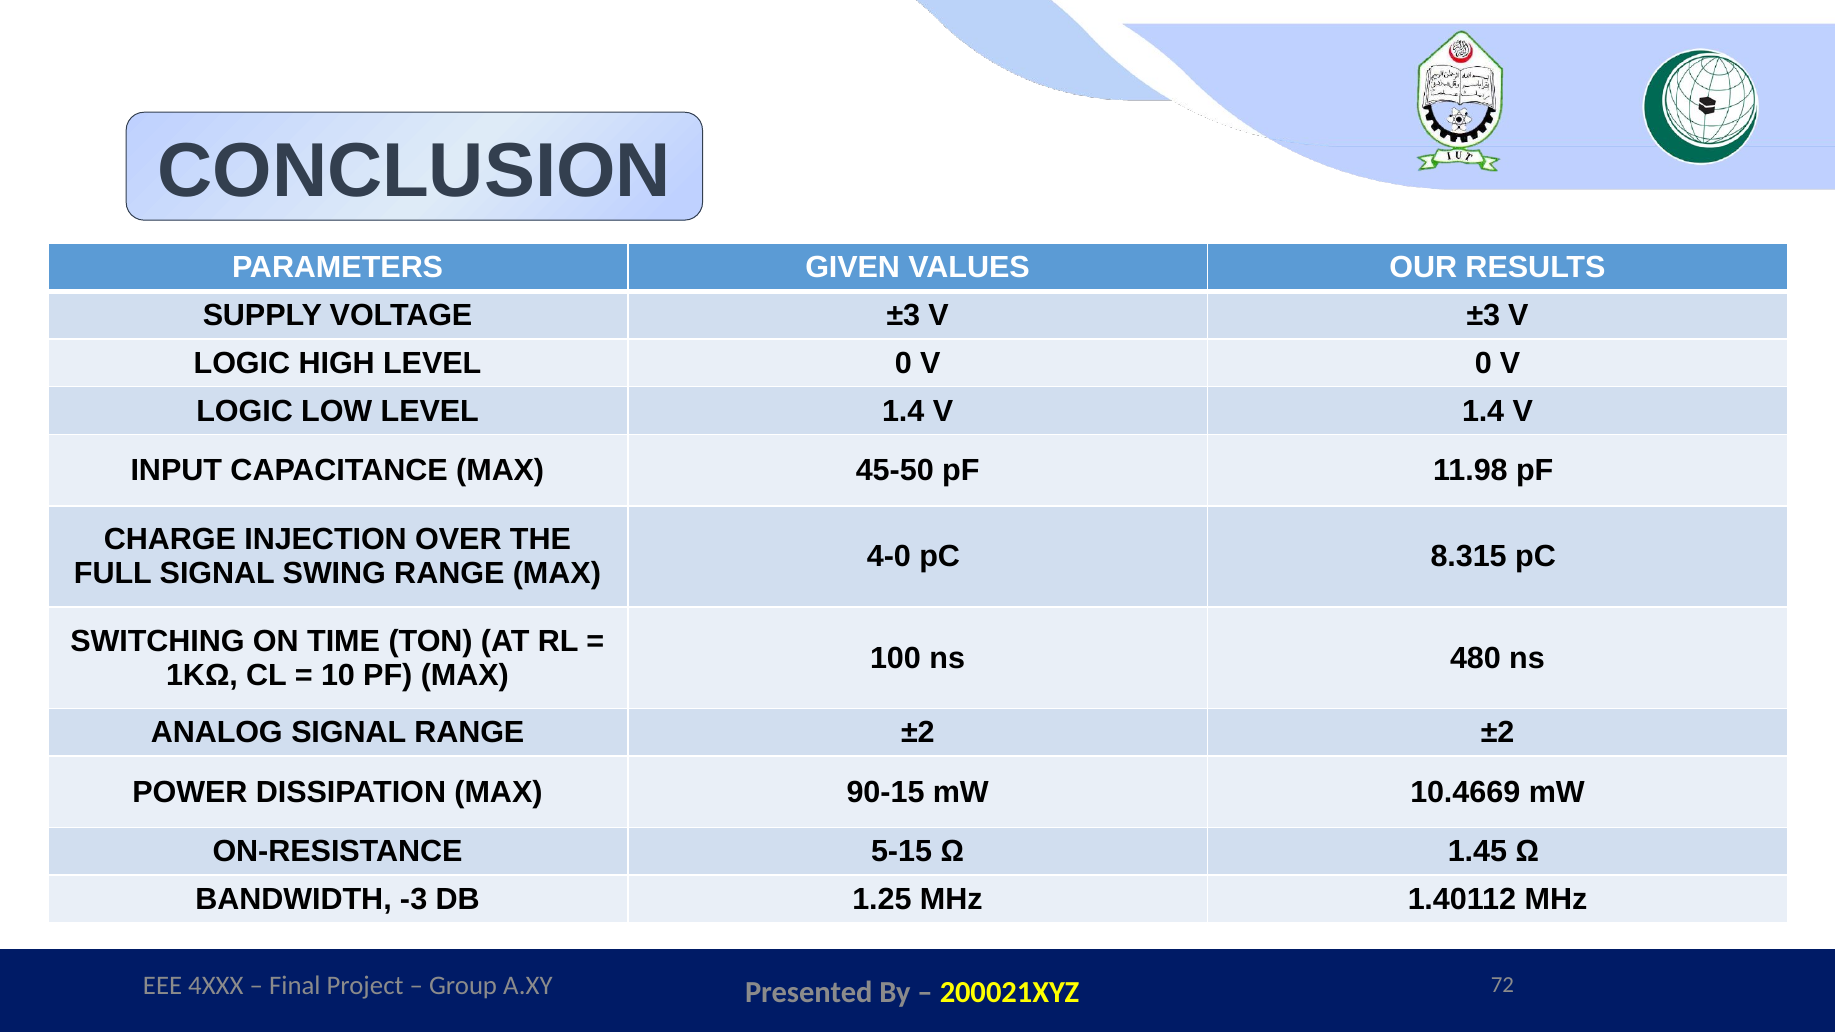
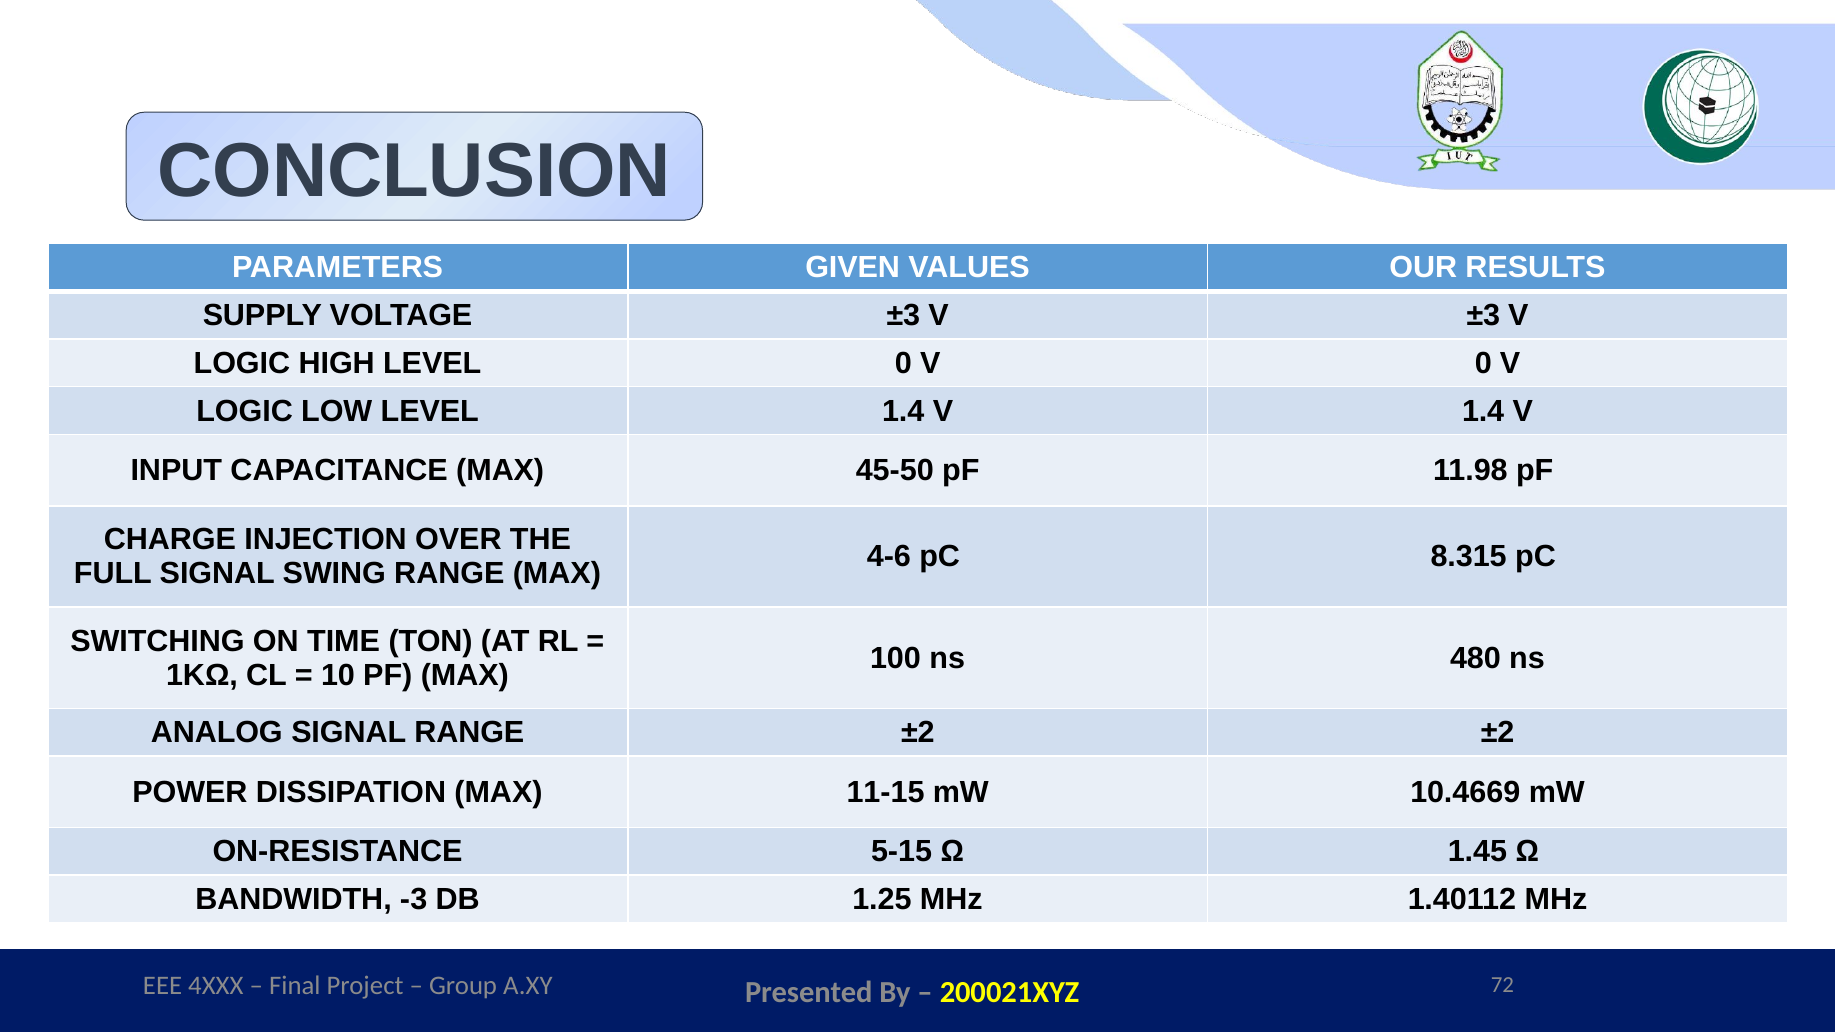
4-0: 4-0 -> 4-6 (889, 557)
90-15: 90-15 -> 11-15 (886, 792)
